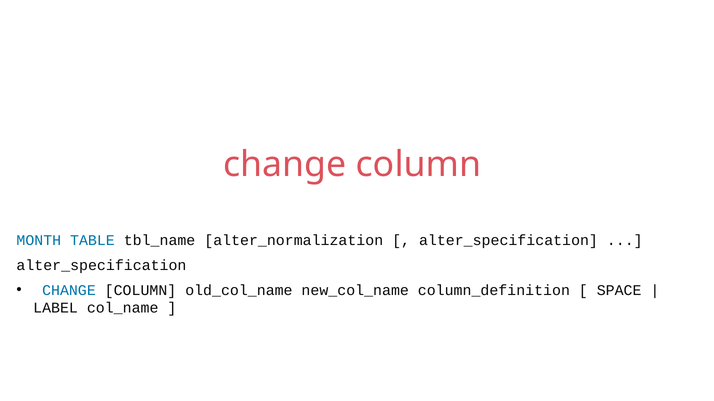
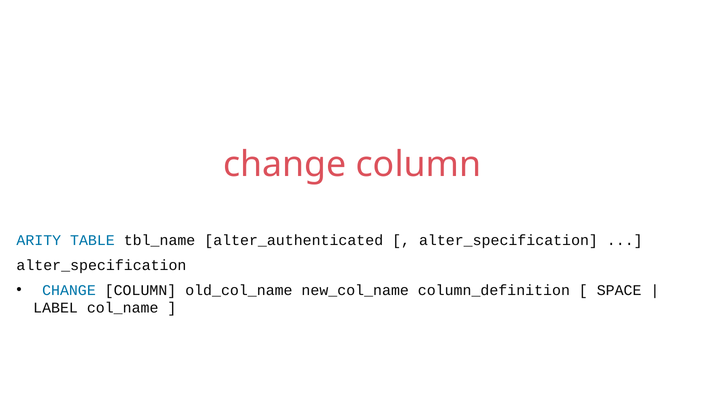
MONTH: MONTH -> ARITY (39, 241)
alter_normalization: alter_normalization -> alter_authenticated (294, 241)
